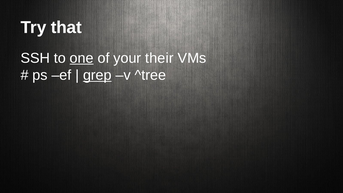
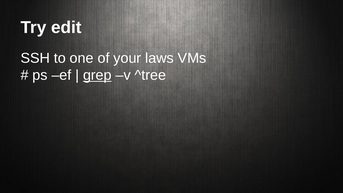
that: that -> edit (66, 27)
one underline: present -> none (82, 58)
their: their -> laws (159, 58)
